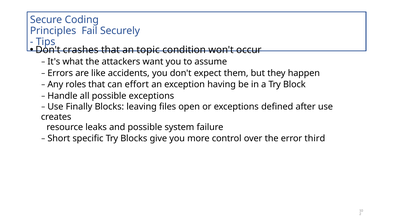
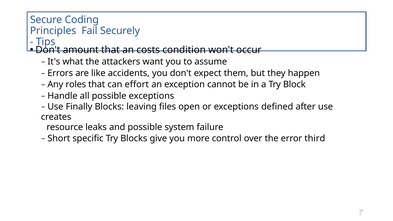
crashes: crashes -> amount (81, 50)
topic: topic -> costs (148, 50)
having: having -> cannot (222, 84)
